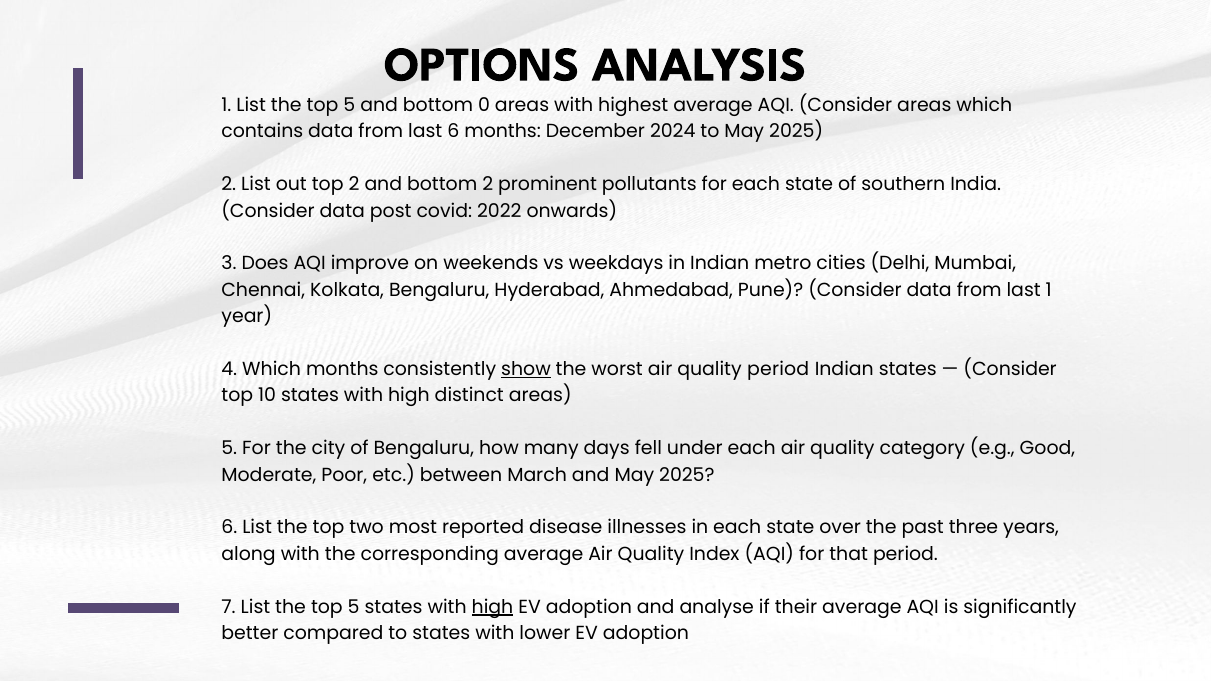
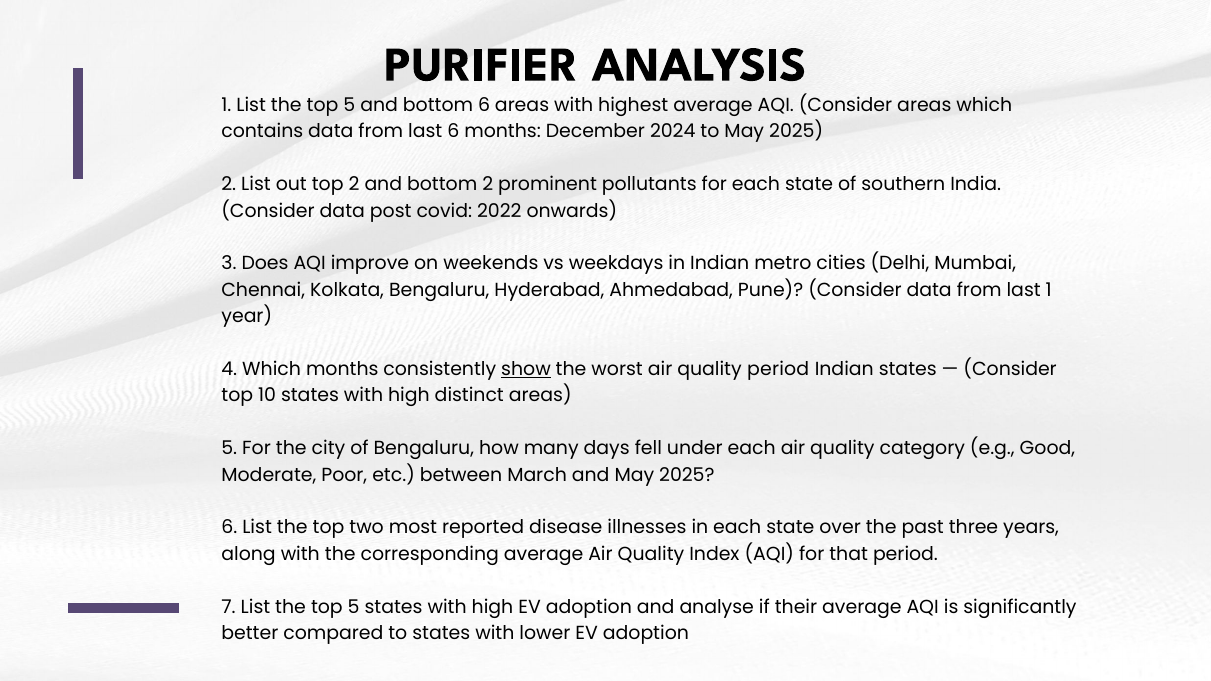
OPTIONS: OPTIONS -> PURIFIER (481, 65)
bottom 0: 0 -> 6 (484, 105)
high underline: present -> none (492, 607)
